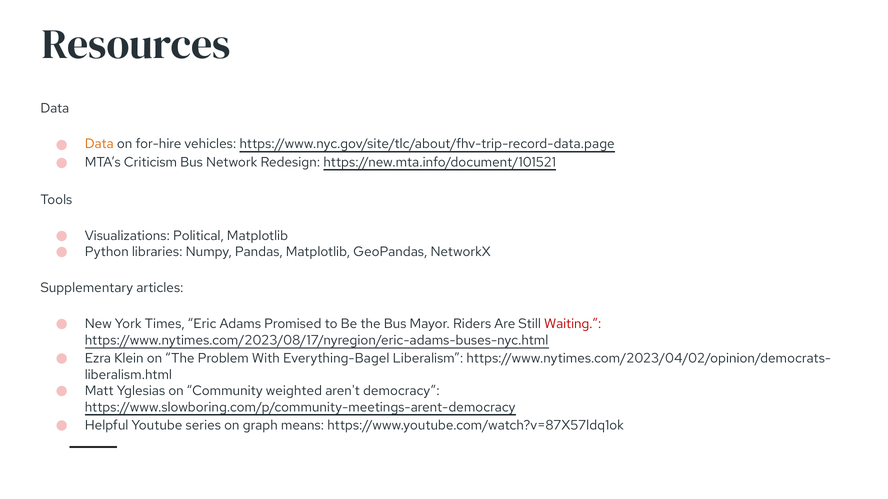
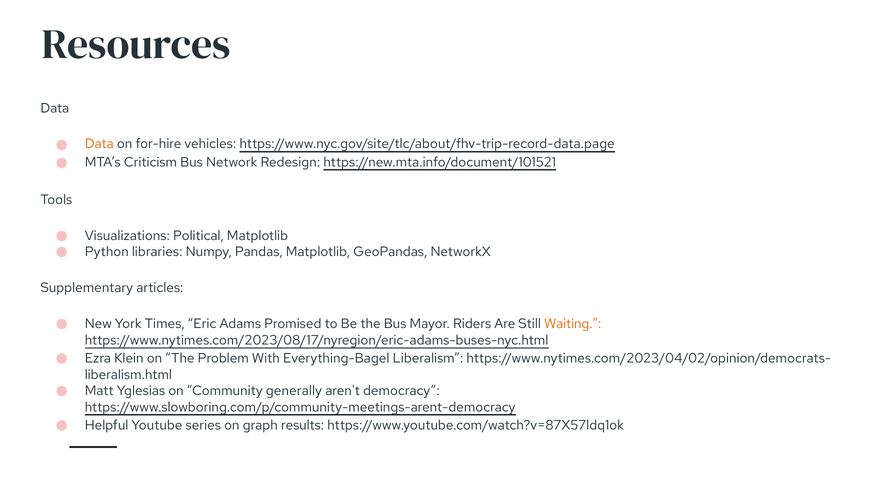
Waiting colour: red -> orange (573, 324)
weighted: weighted -> generally (294, 391)
means: means -> results (303, 426)
